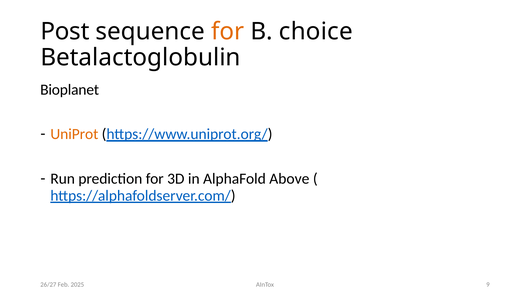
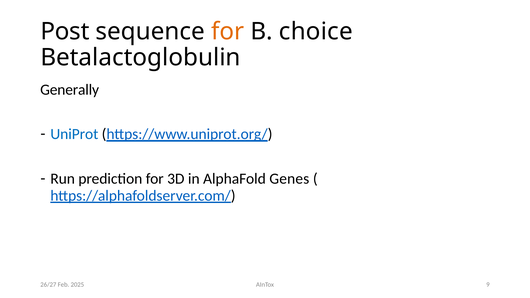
Bioplanet: Bioplanet -> Generally (70, 90)
UniProt colour: orange -> blue (74, 134)
Above: Above -> Genes (289, 179)
